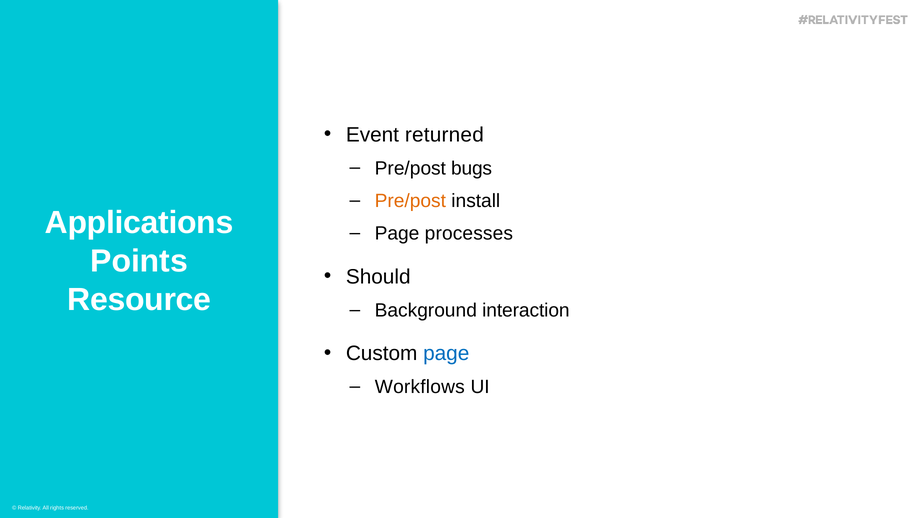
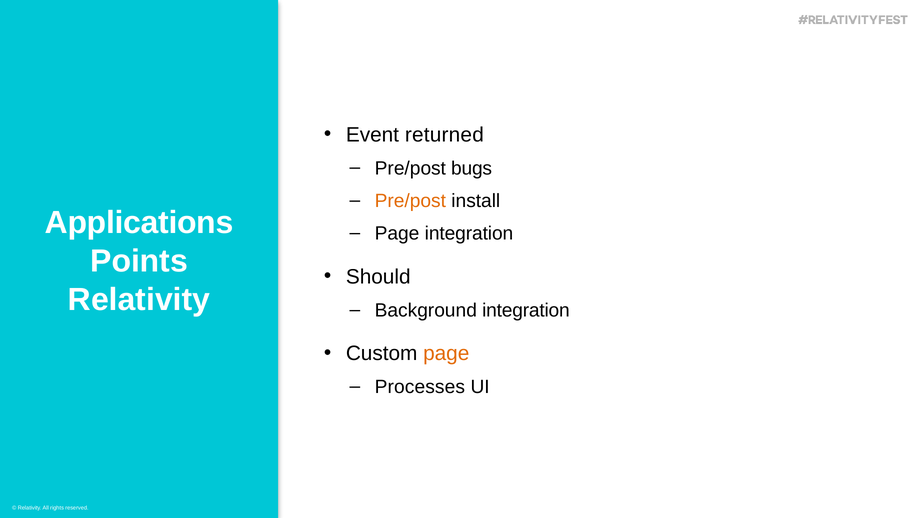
Page processes: processes -> integration (469, 233)
Resource: Resource -> Relativity (139, 300)
Background interaction: interaction -> integration (526, 310)
page colour: blue -> orange (446, 354)
Workflows: Workflows -> Processes (420, 387)
